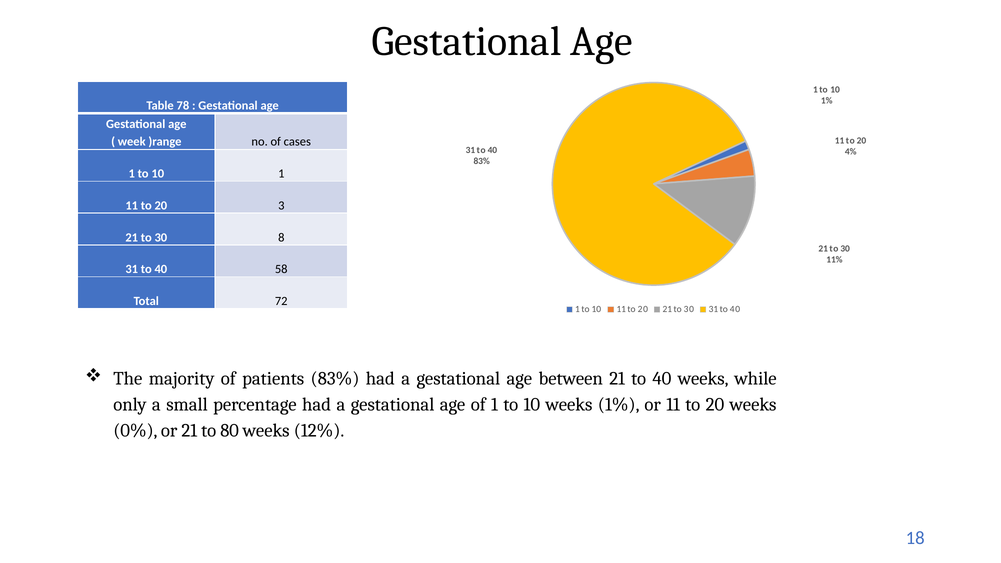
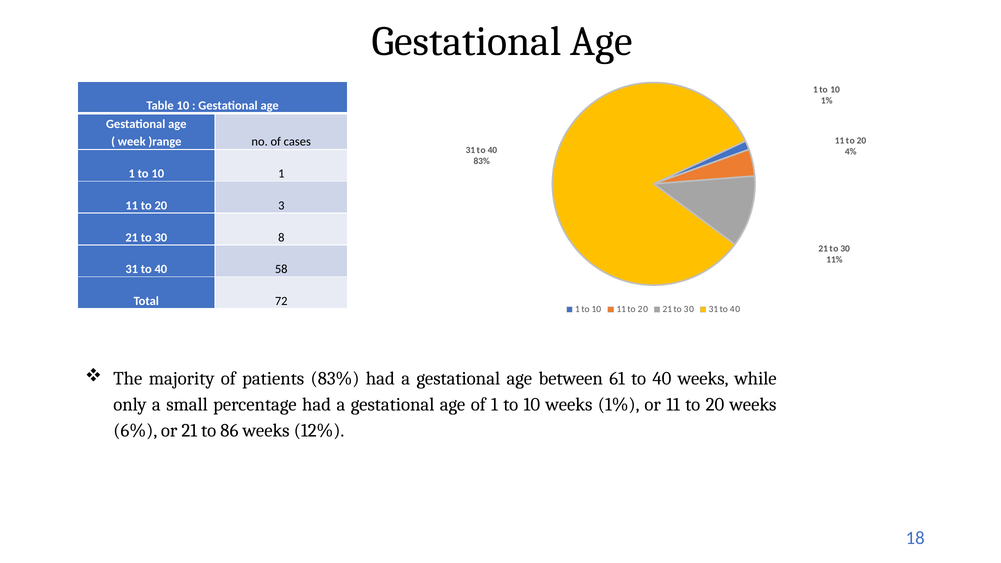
Table 78: 78 -> 10 (183, 106)
between 21: 21 -> 61 (617, 379)
0%: 0% -> 6% (135, 431)
80: 80 -> 86 (229, 431)
